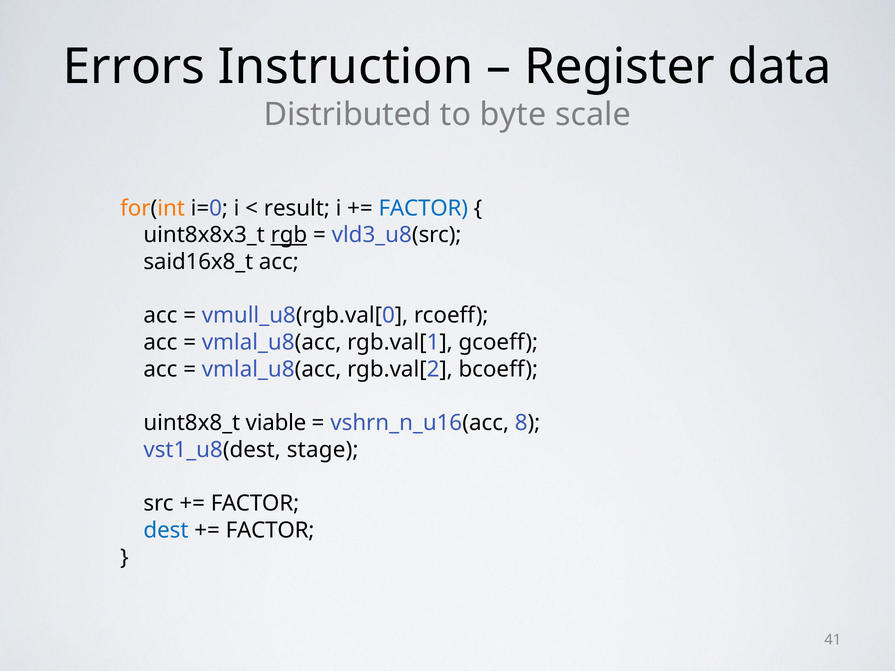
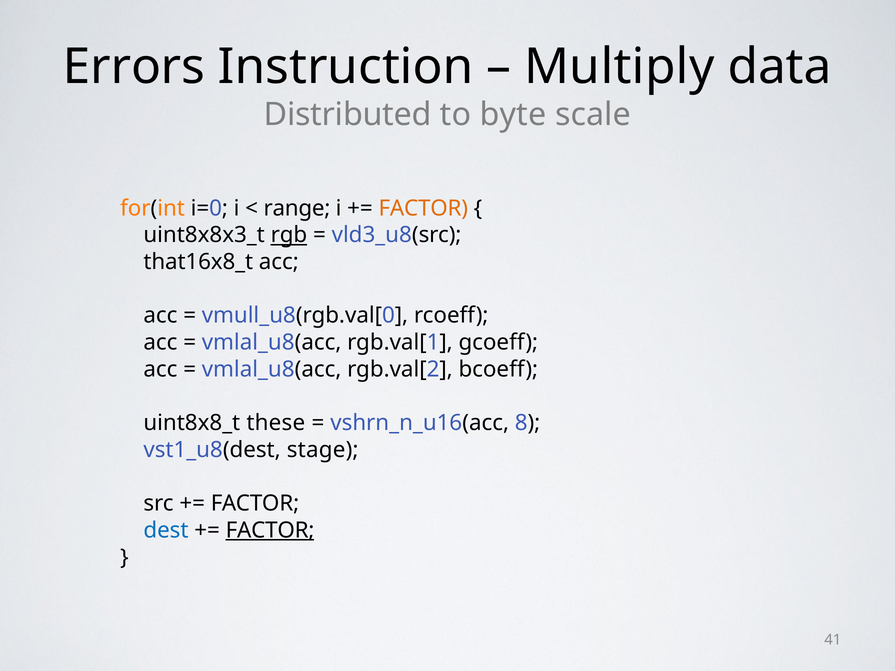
Register: Register -> Multiply (619, 67)
result: result -> range (297, 208)
FACTOR colour: blue -> orange (423, 208)
said16x8_t: said16x8_t -> that16x8_t (198, 262)
viable: viable -> these (276, 423)
FACTOR underline: none -> present (270, 530)
